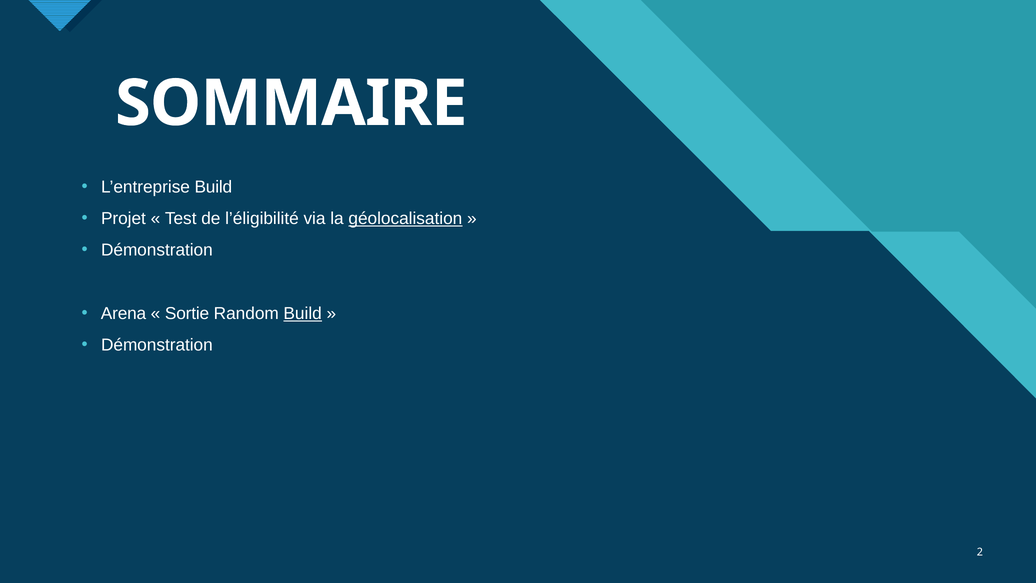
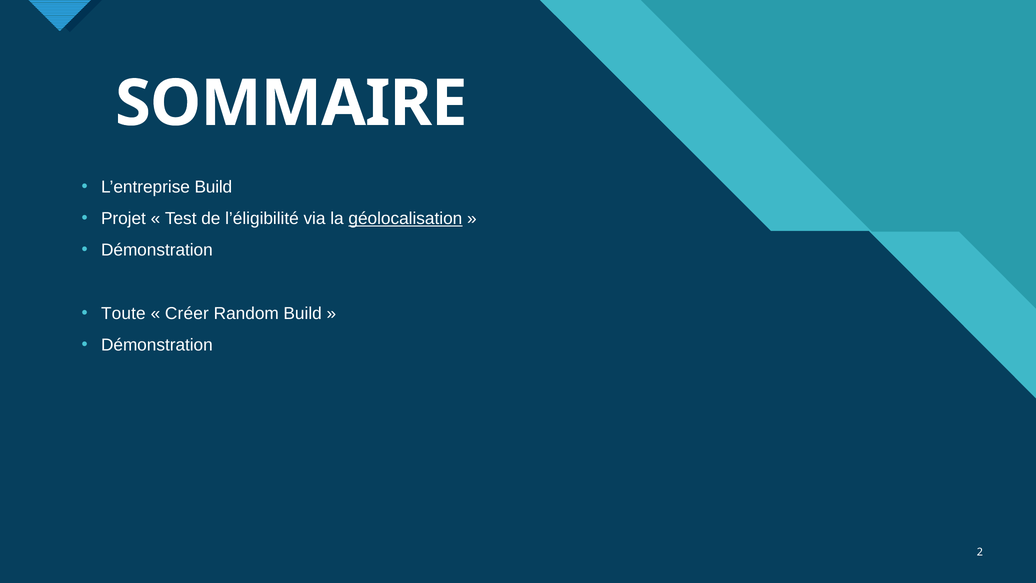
Arena: Arena -> Toute (123, 313)
Sortie: Sortie -> Créer (187, 313)
Build underline: present -> none (303, 313)
